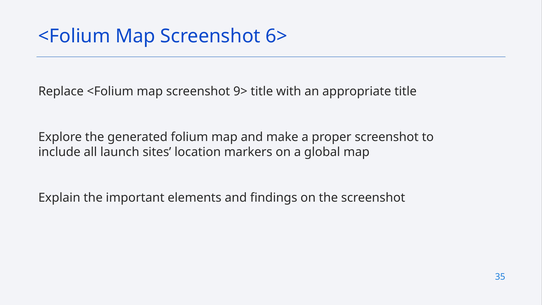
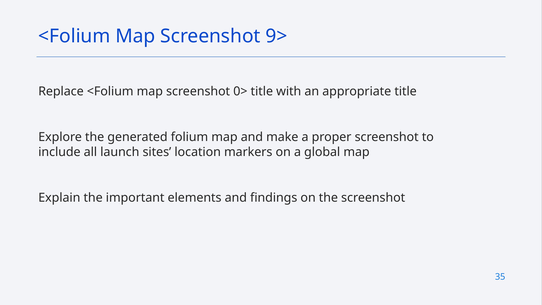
6>: 6> -> 9> (276, 36)
9>: 9> -> 0> (240, 91)
